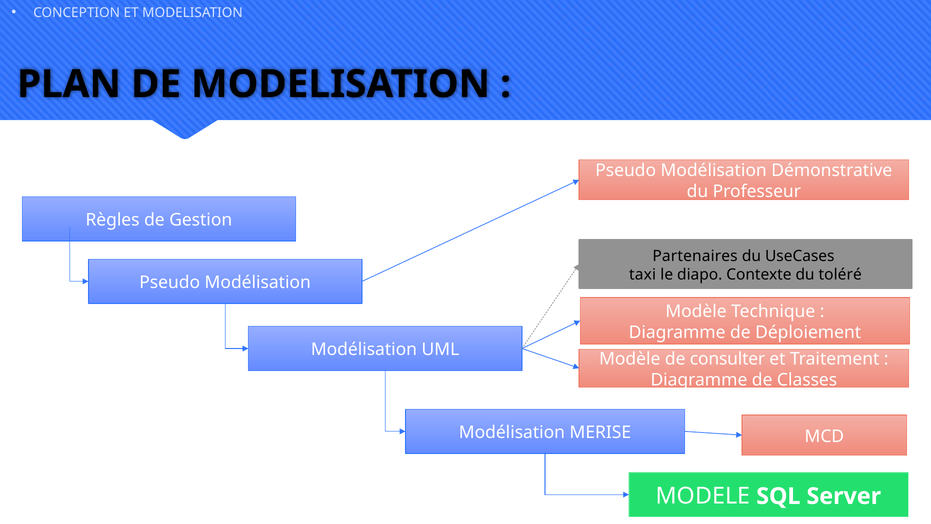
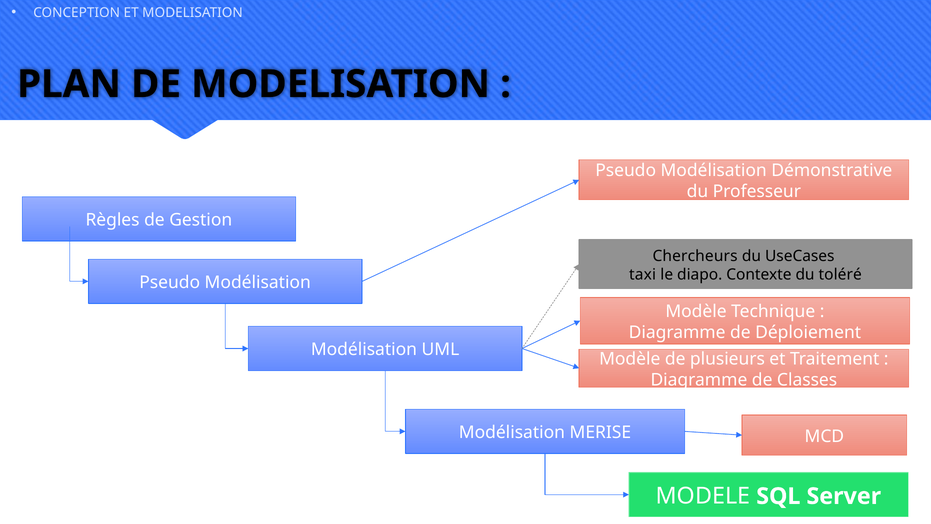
Partenaires: Partenaires -> Chercheurs (695, 256)
consulter: consulter -> plusieurs (727, 359)
